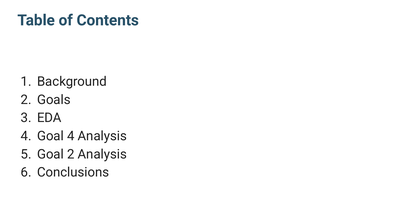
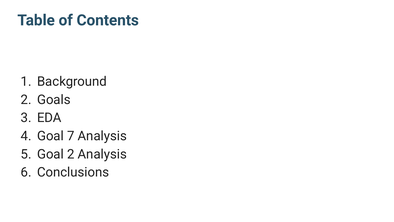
Goal 4: 4 -> 7 (71, 136)
